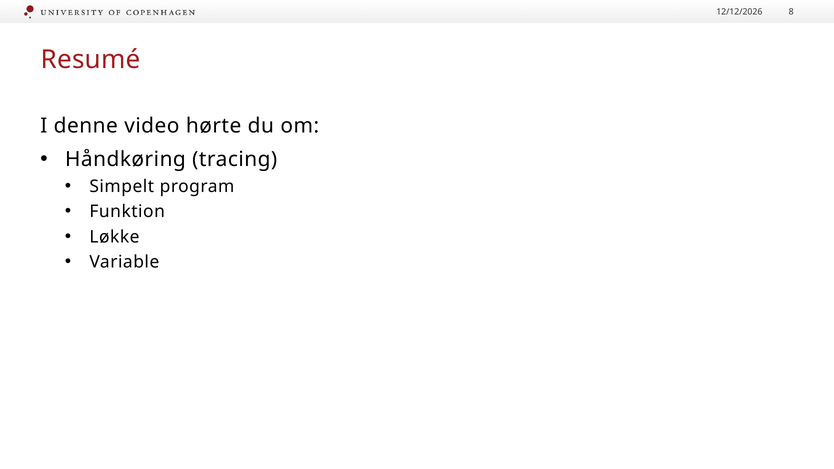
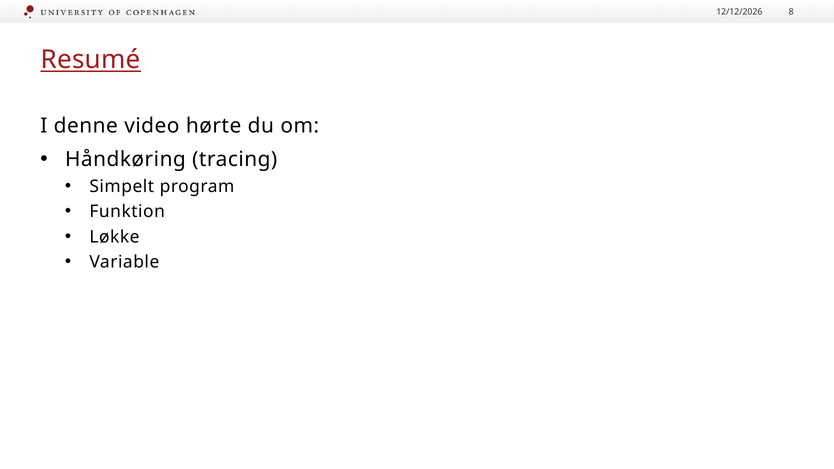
Resumé underline: none -> present (91, 60)
